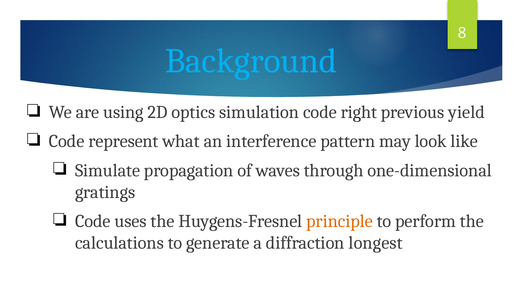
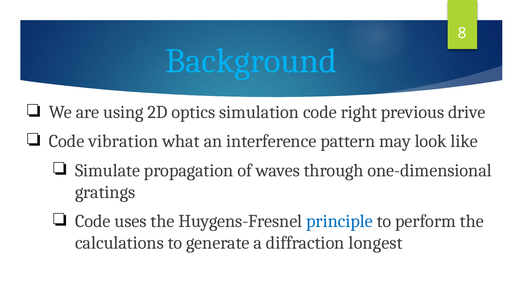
yield: yield -> drive (467, 112)
represent: represent -> vibration (123, 141)
principle colour: orange -> blue (340, 221)
